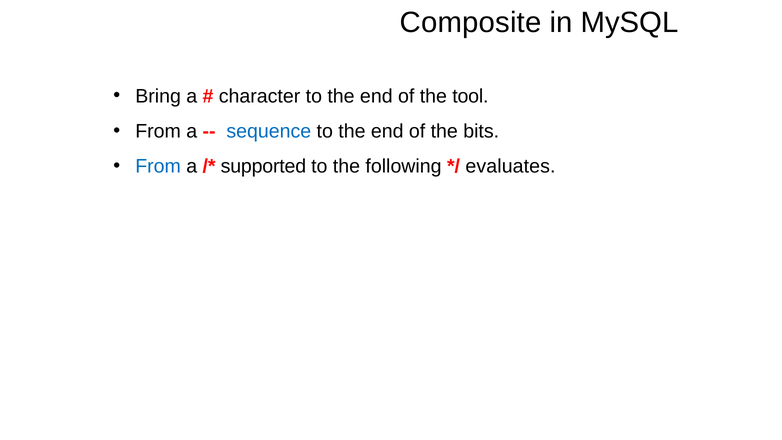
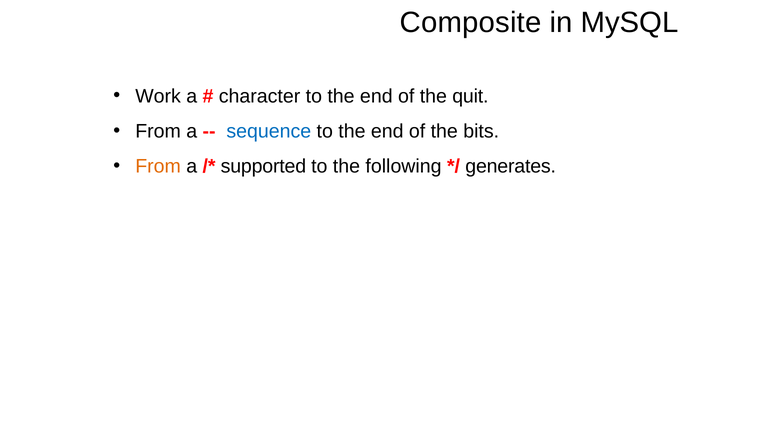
Bring: Bring -> Work (158, 96)
tool: tool -> quit (470, 96)
From colour: blue -> orange (158, 166)
evaluates: evaluates -> generates (511, 166)
